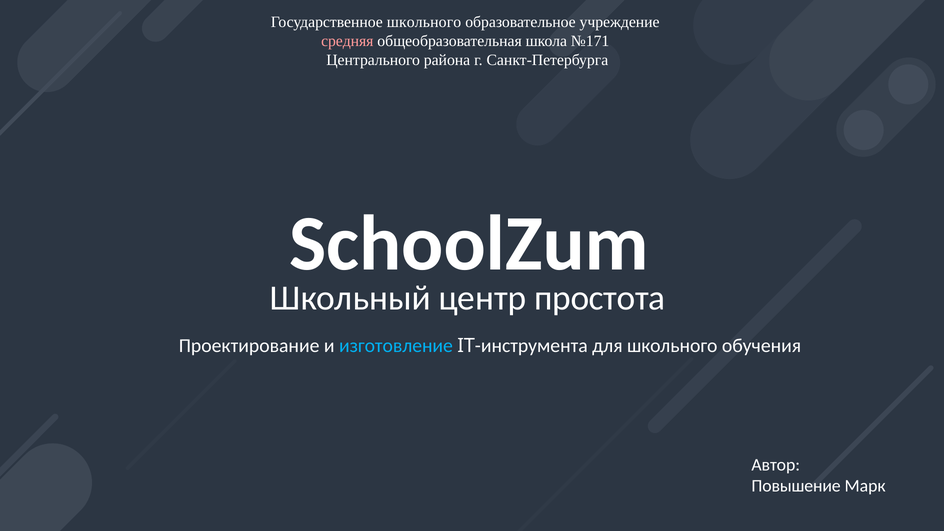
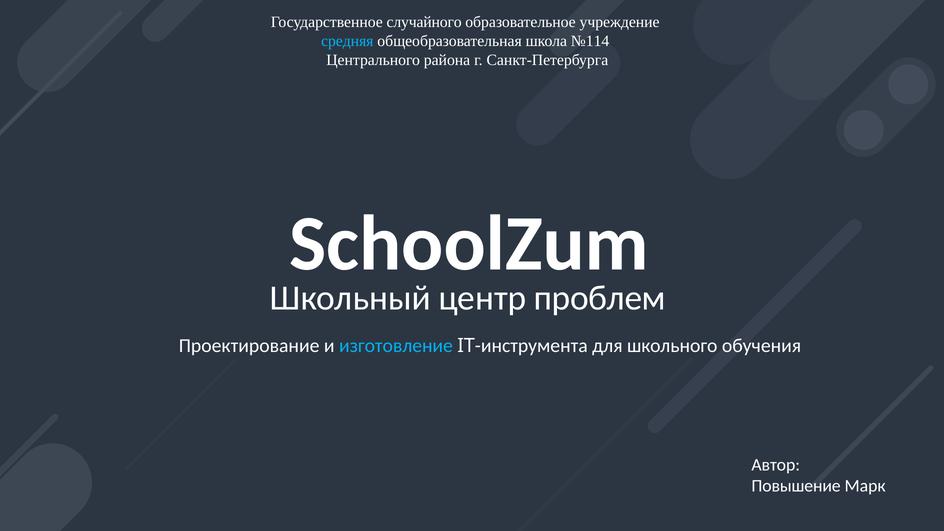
Государственное школьного: школьного -> случайного (424, 22)
средняя colour: pink -> light blue (347, 41)
№171: №171 -> №114 (590, 41)
простота: простота -> проблем (600, 298)
